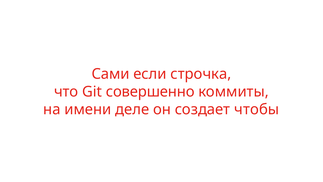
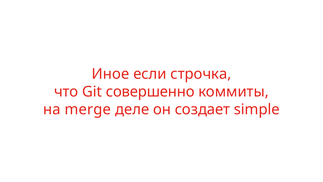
Сами: Сами -> Иное (110, 74)
имени: имени -> merge (88, 109)
чтобы: чтобы -> simple (257, 109)
